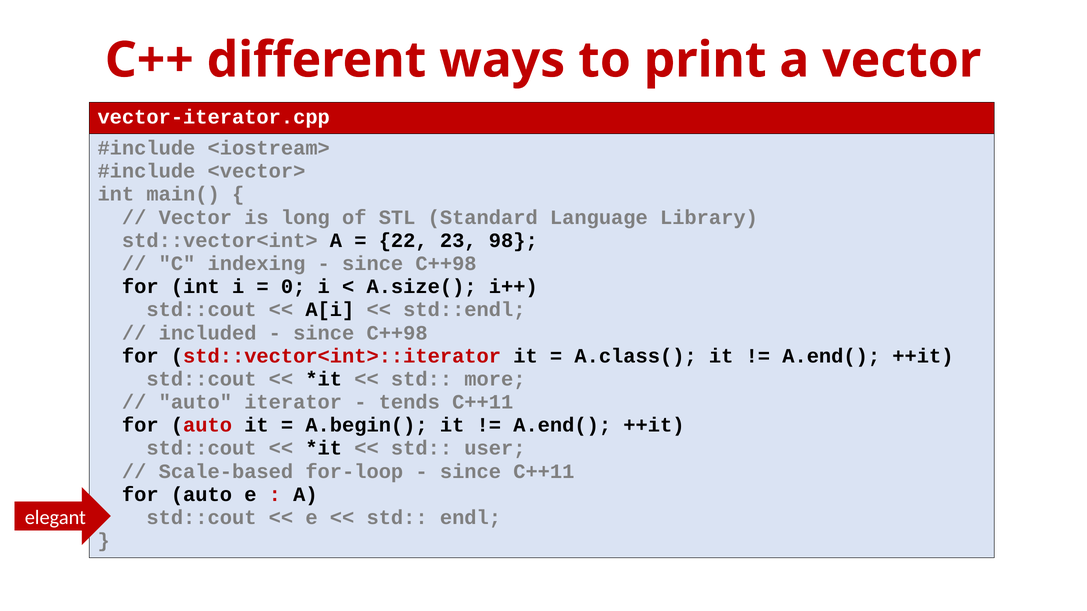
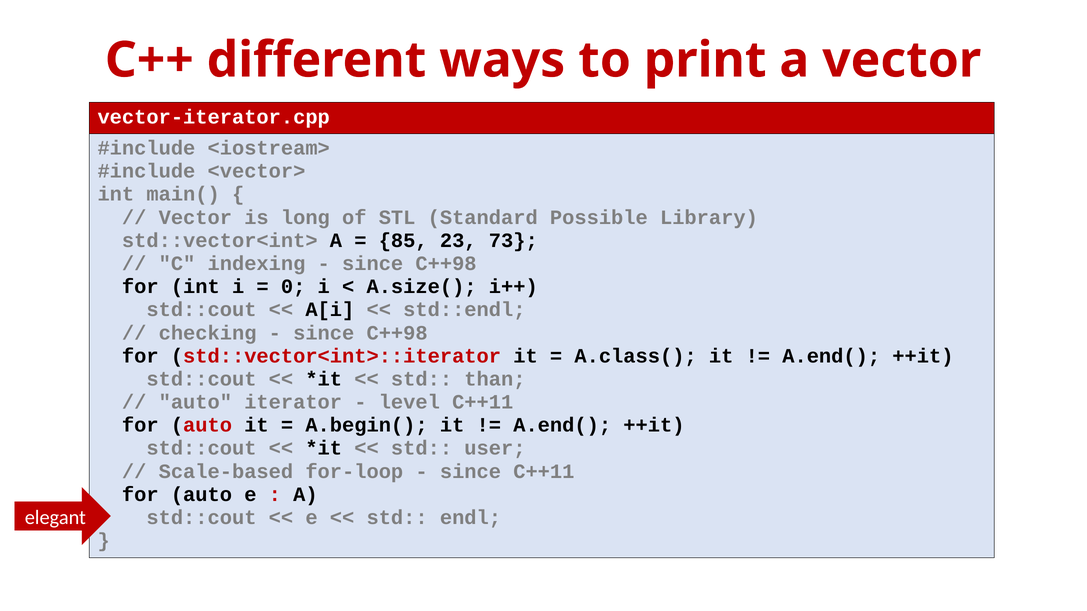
Language: Language -> Possible (599, 217)
22: 22 -> 85 (403, 241)
98: 98 -> 73 (513, 241)
included: included -> checking (208, 333)
more: more -> than (495, 379)
tends: tends -> level (409, 402)
